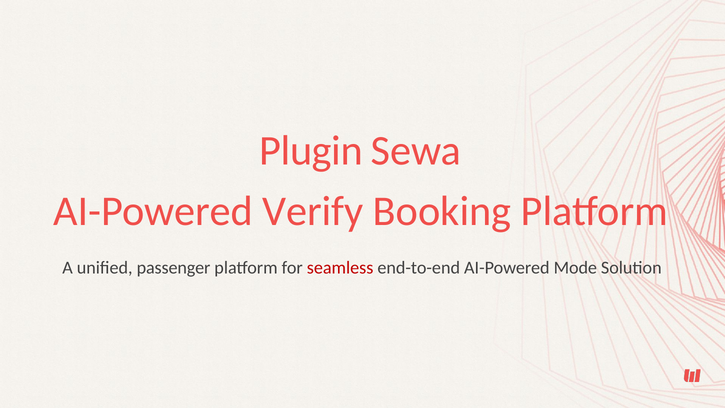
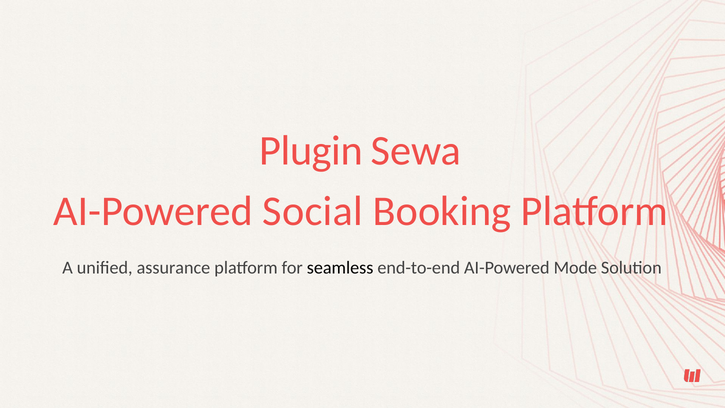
Verify: Verify -> Social (313, 211)
passenger: passenger -> assurance (173, 268)
seamless colour: red -> black (340, 268)
